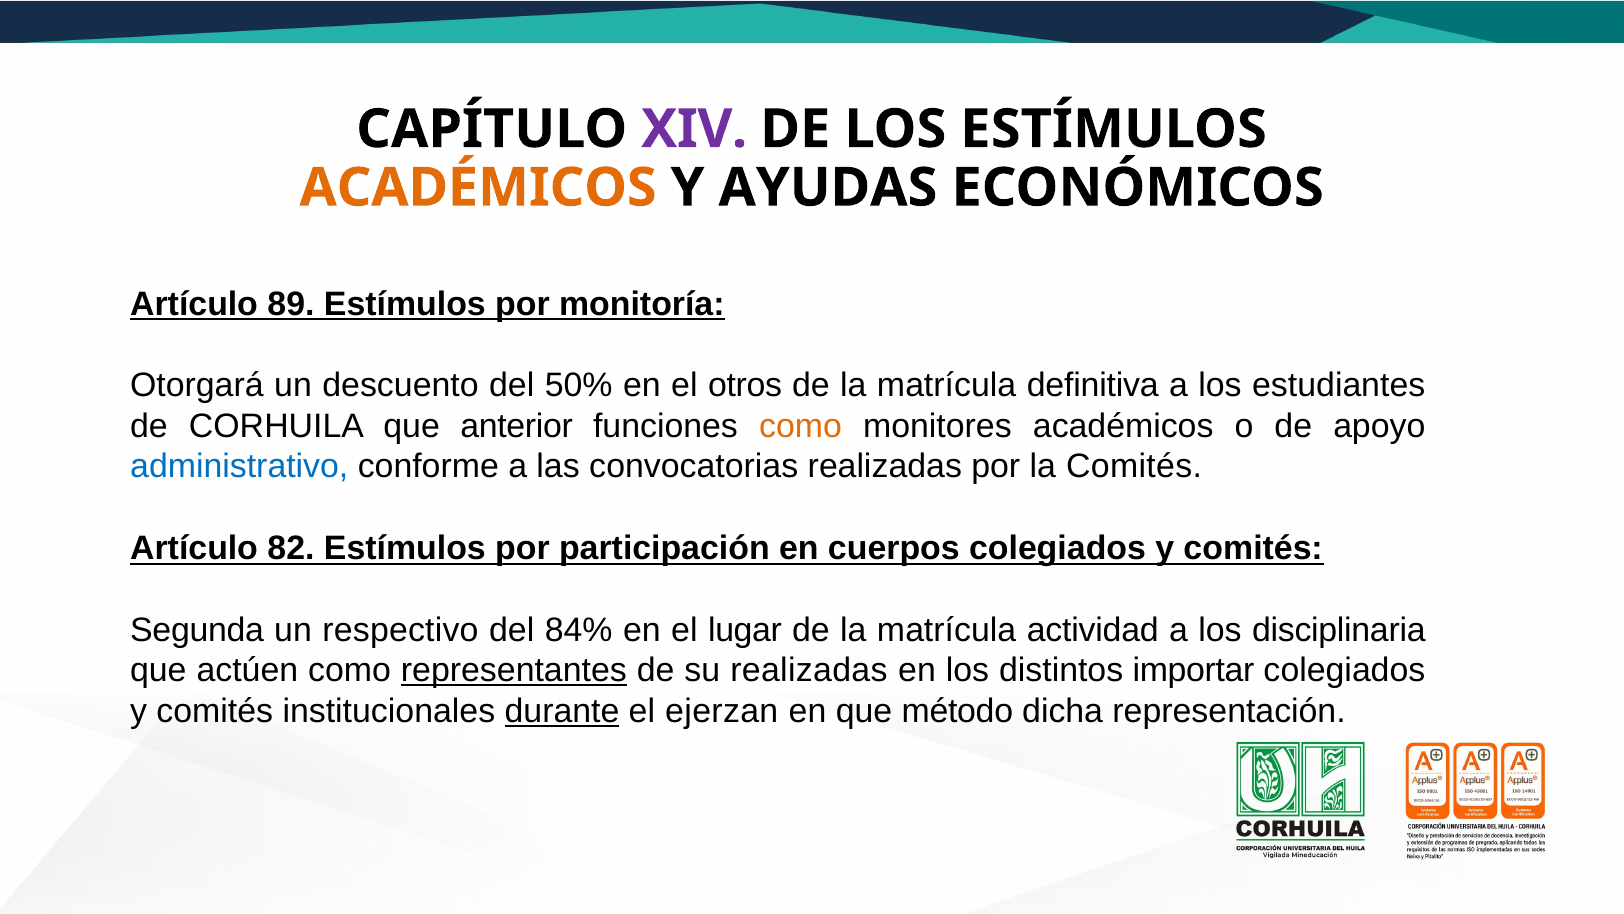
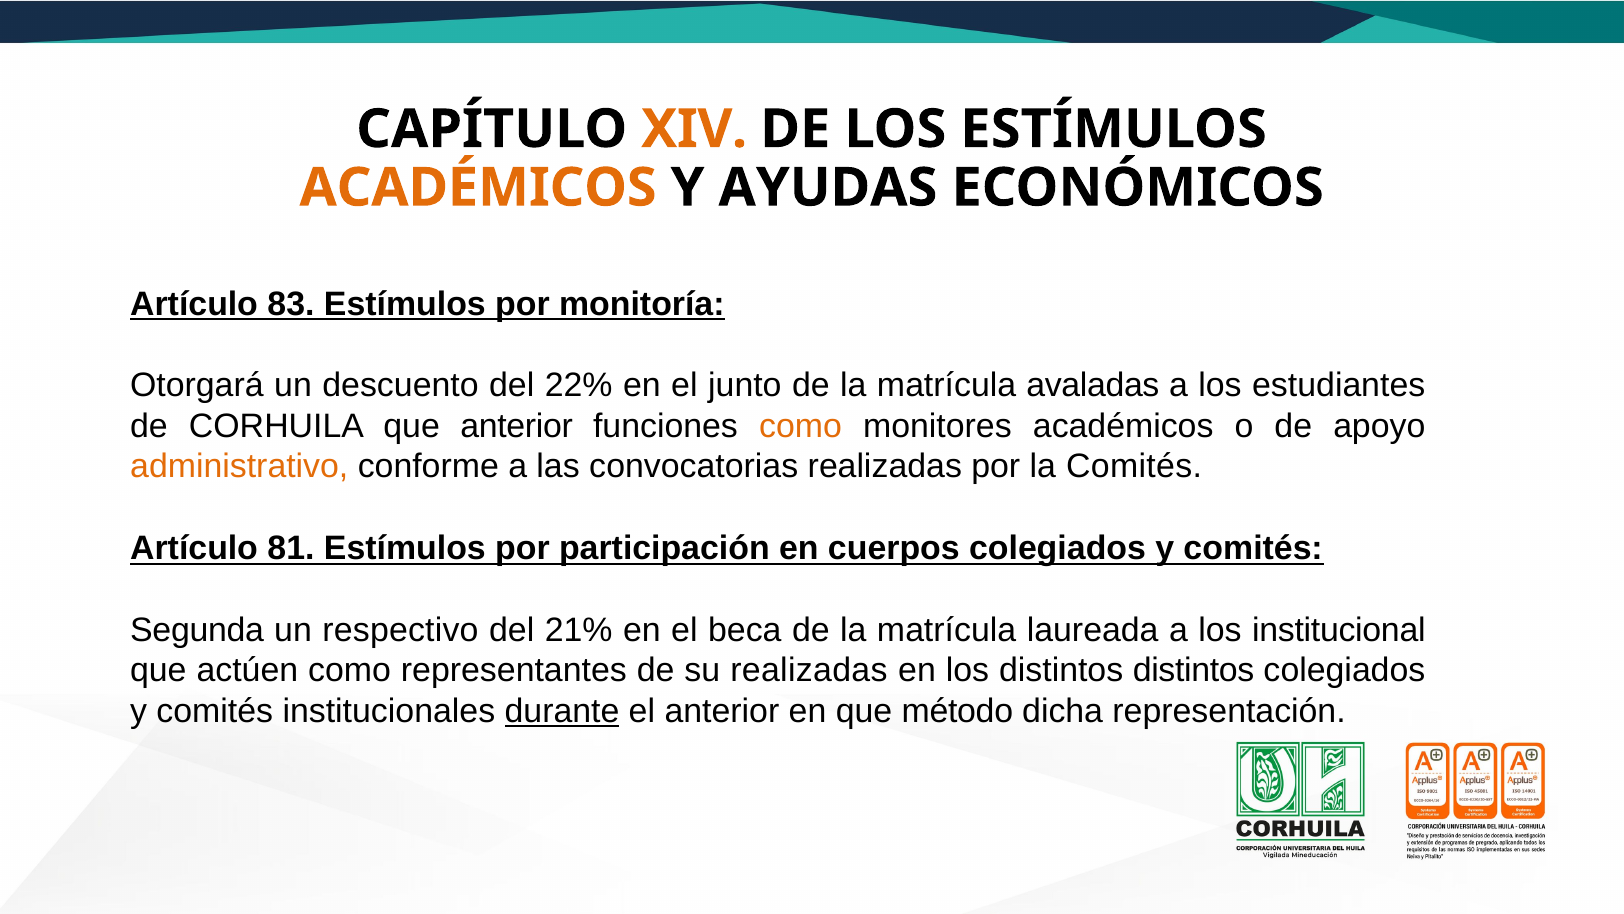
XIV colour: purple -> orange (694, 129)
89: 89 -> 83 (291, 304)
50%: 50% -> 22% (579, 385)
otros: otros -> junto (745, 385)
definitiva: definitiva -> avaladas (1093, 385)
administrativo colour: blue -> orange (239, 466)
82: 82 -> 81 (291, 548)
84%: 84% -> 21% (579, 630)
lugar: lugar -> beca (745, 630)
actividad: actividad -> laureada (1093, 630)
disciplinaria: disciplinaria -> institucional (1339, 630)
representantes underline: present -> none (514, 670)
distintos importar: importar -> distintos (1194, 670)
el ejerzan: ejerzan -> anterior (722, 711)
